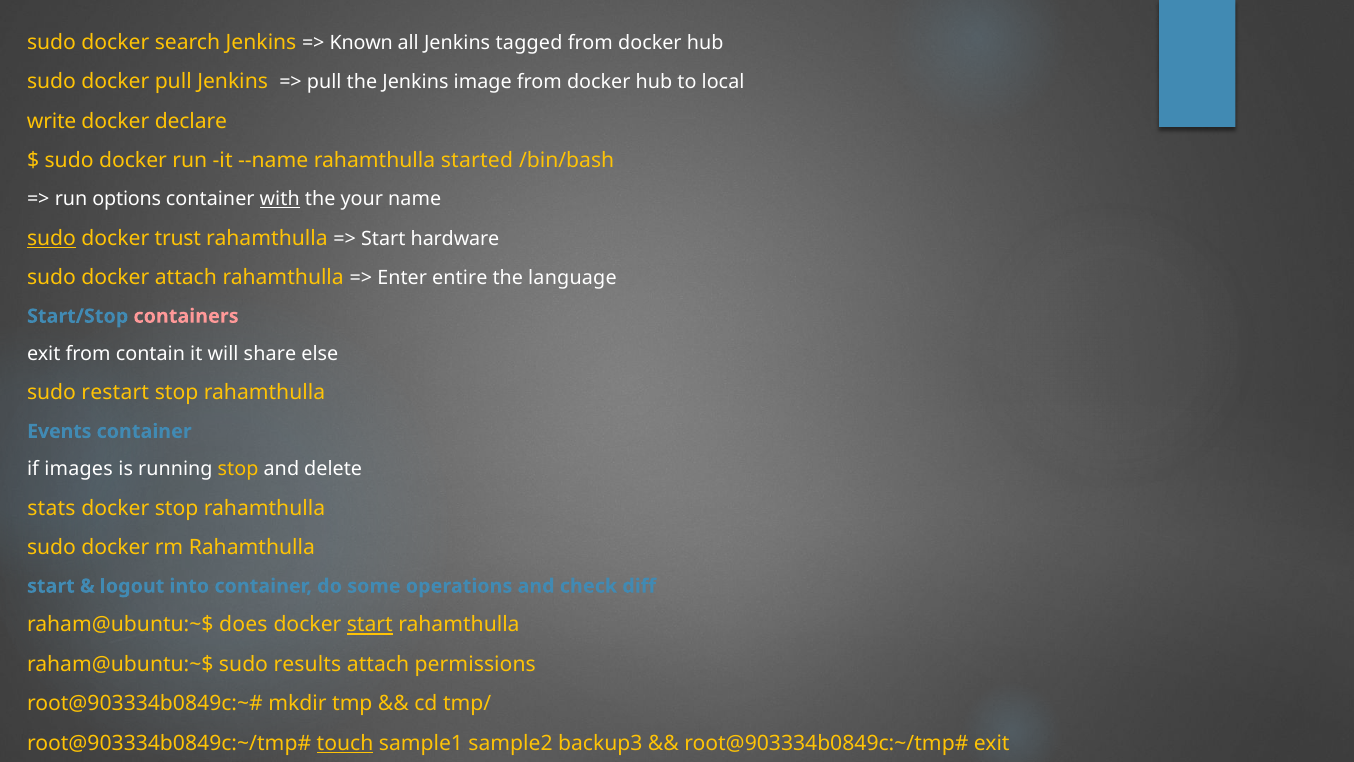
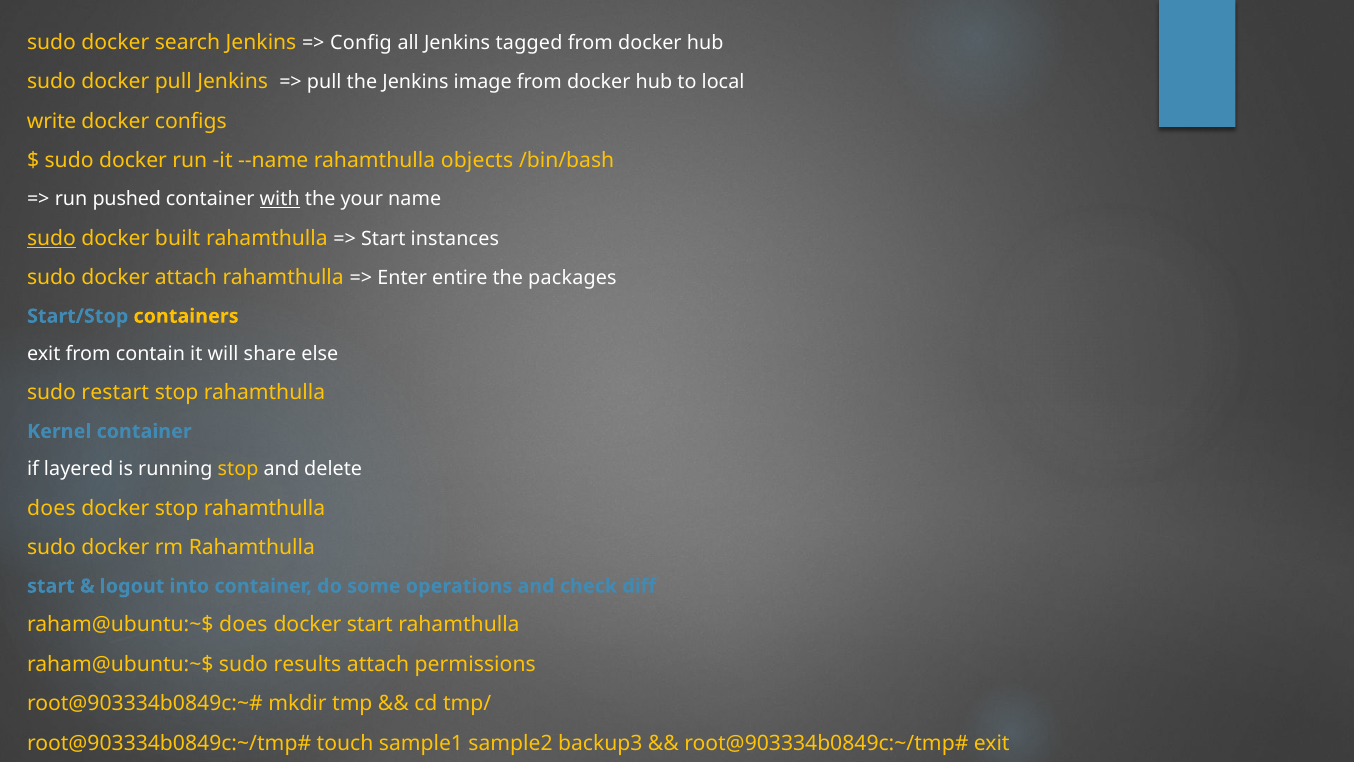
Known: Known -> Config (361, 43)
declare: declare -> configs (191, 121)
started: started -> objects (477, 161)
options: options -> pushed (127, 199)
trust: trust -> built (178, 238)
hardware: hardware -> instances (455, 238)
language: language -> packages (572, 278)
containers colour: pink -> yellow (186, 316)
Events: Events -> Kernel (59, 431)
images: images -> layered (79, 469)
stats: stats -> does (51, 508)
start underline: present -> none (370, 625)
touch underline: present -> none (345, 743)
